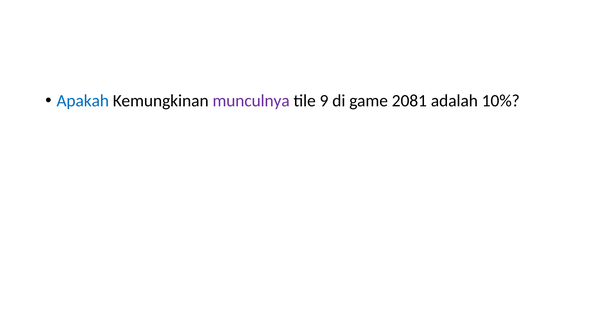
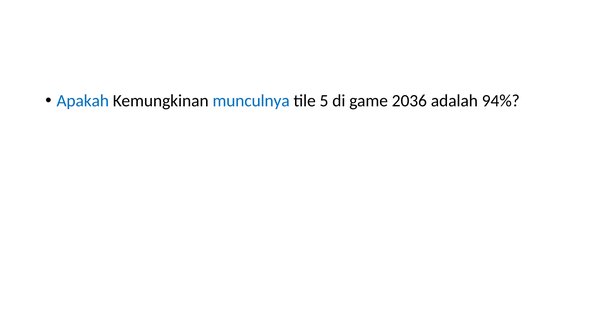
munculnya colour: purple -> blue (251, 101)
9: 9 -> 5 (324, 101)
2081: 2081 -> 2036 (409, 101)
10%: 10% -> 94% (501, 101)
